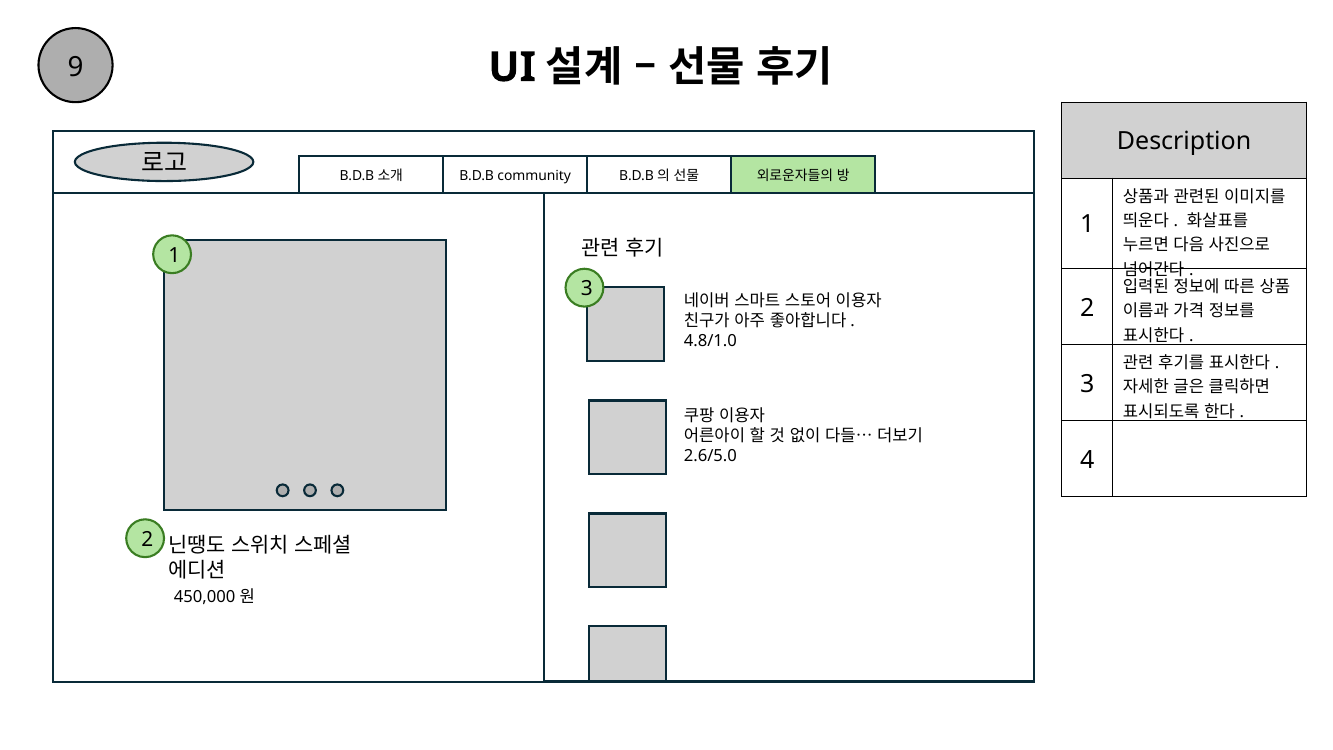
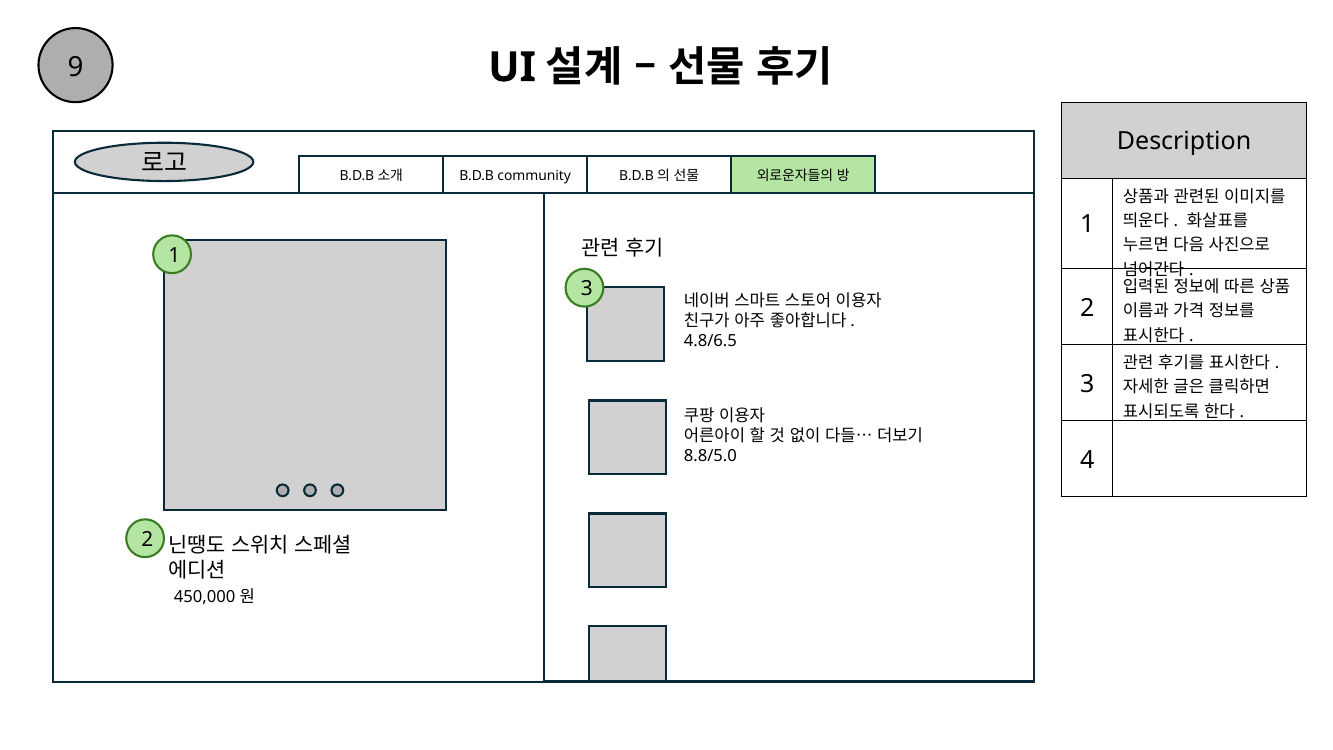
4.8/1.0: 4.8/1.0 -> 4.8/6.5 (710, 341)
2.6/5.0: 2.6/5.0 -> 8.8/5.0 (710, 456)
